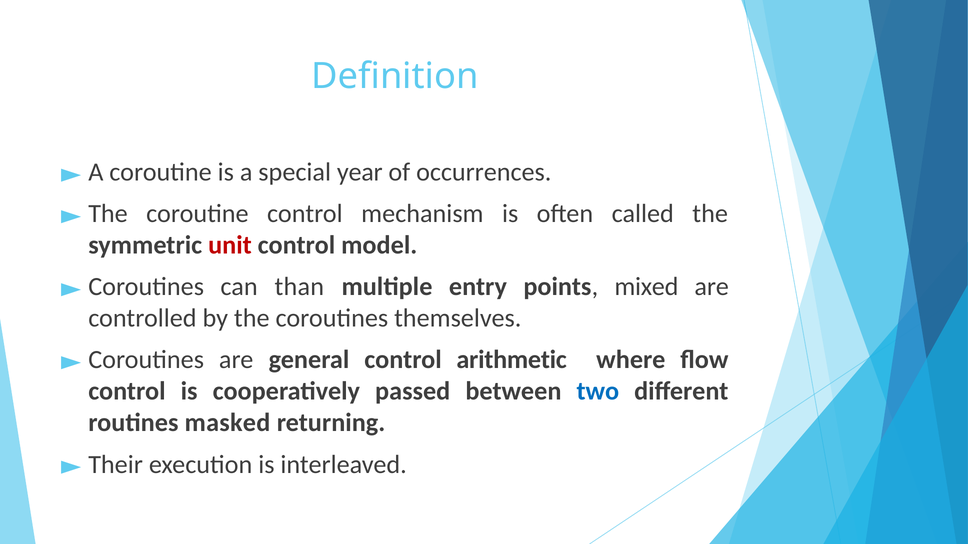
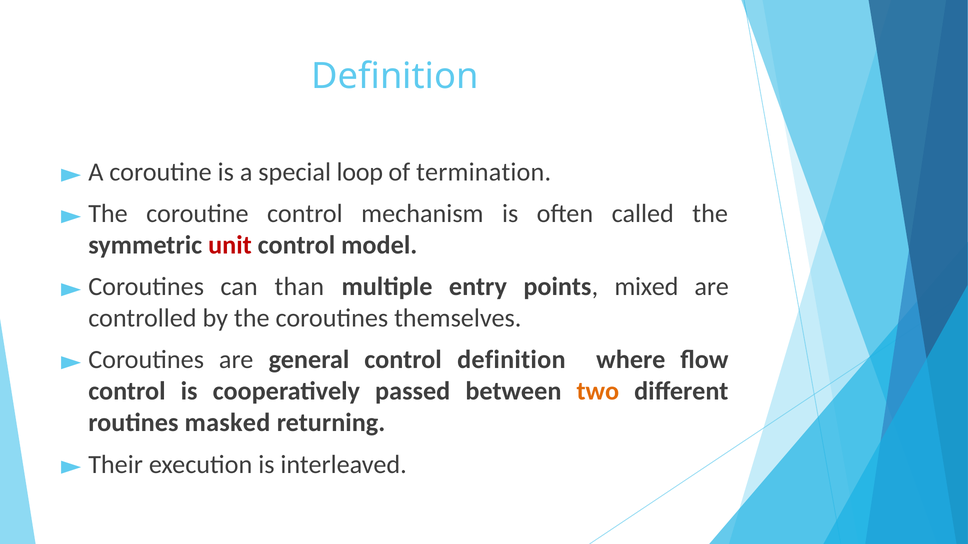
year: year -> loop (360, 172)
occurrences: occurrences -> termination (484, 172)
control arithmetic: arithmetic -> definition (511, 360)
two colour: blue -> orange (598, 392)
